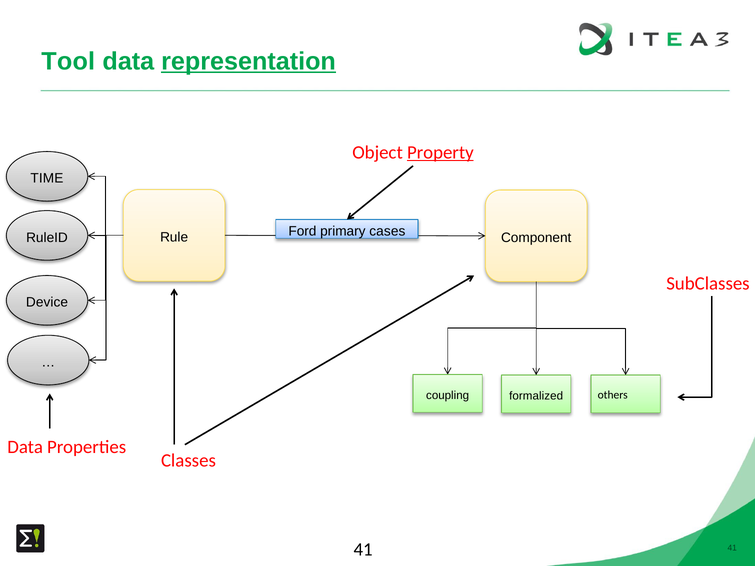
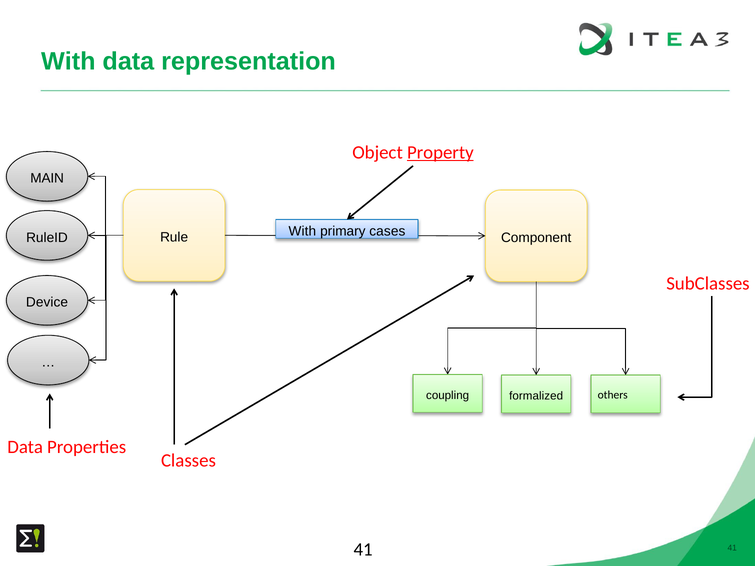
Tool: Tool -> With (68, 62)
representation underline: present -> none (249, 62)
TIME: TIME -> MAIN (47, 179)
Ford: Ford -> With (302, 231)
